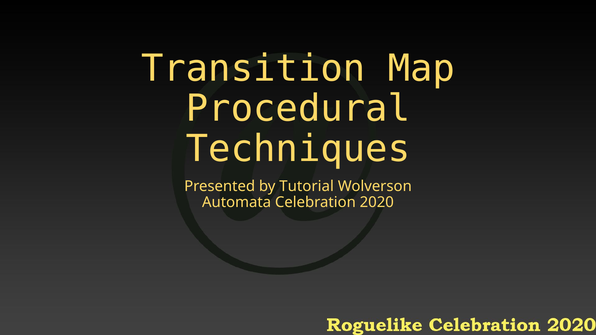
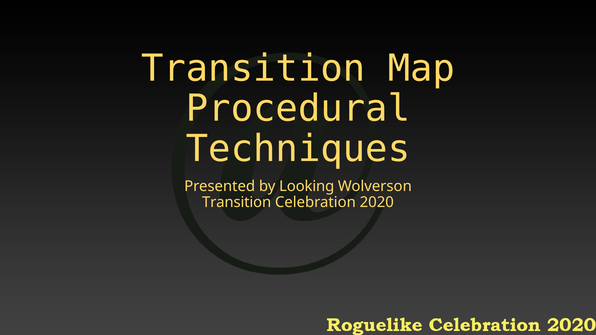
Tutorial: Tutorial -> Looking (307, 186)
Automata: Automata -> Transition (237, 202)
